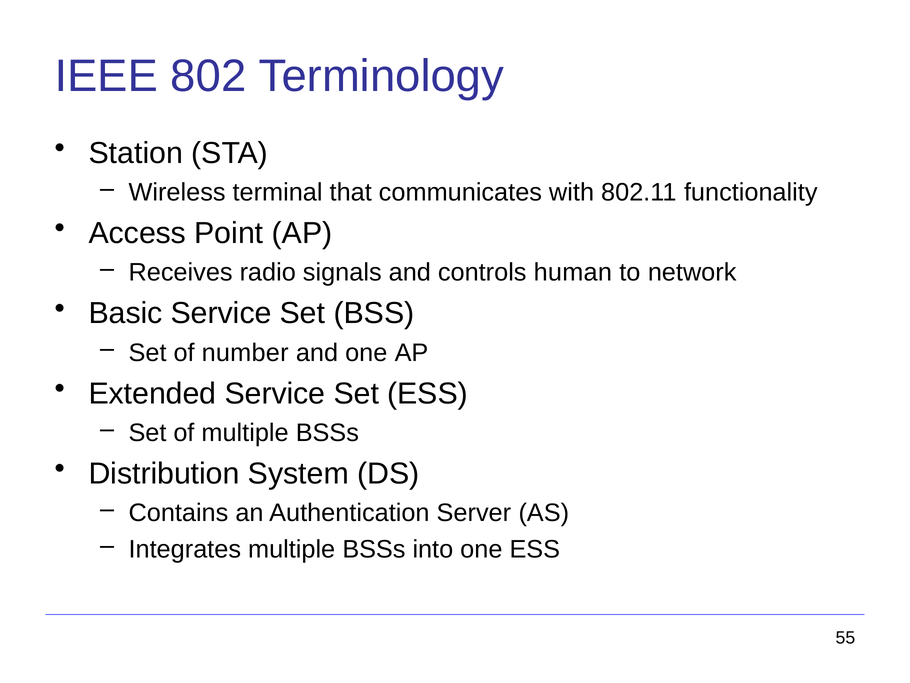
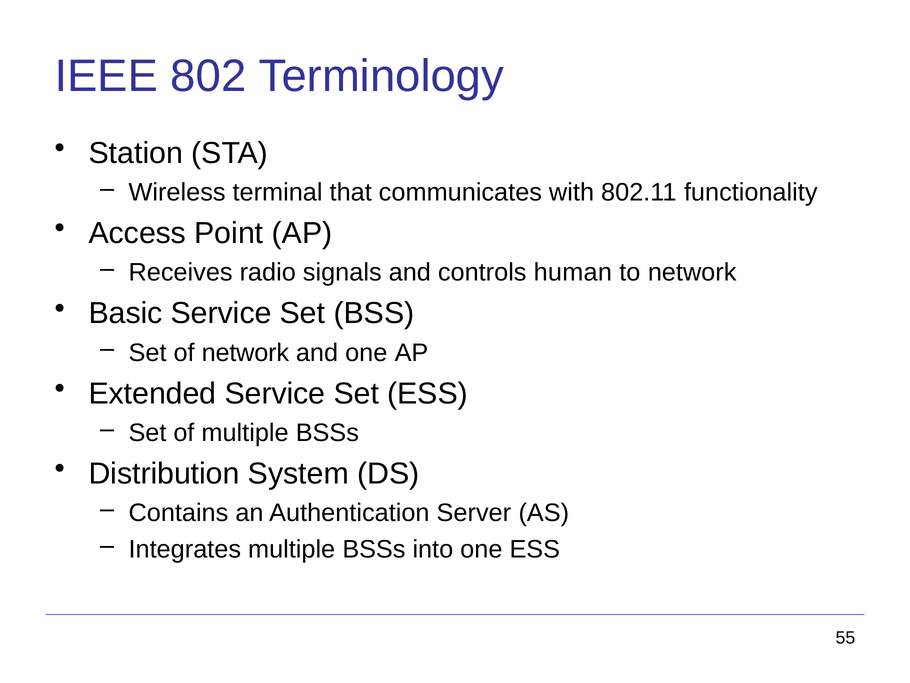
of number: number -> network (245, 352)
